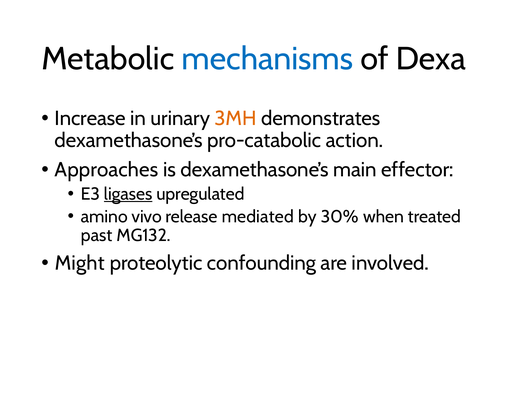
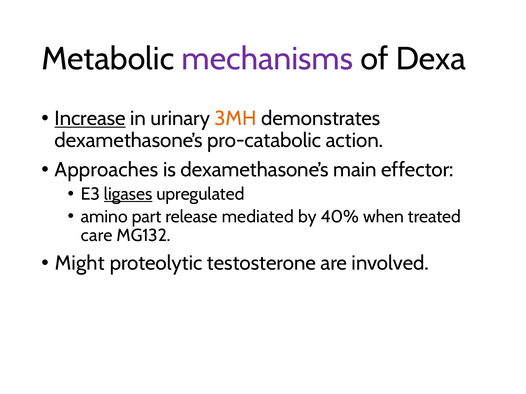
mechanisms colour: blue -> purple (267, 59)
Increase underline: none -> present (90, 119)
vivo: vivo -> part (147, 217)
30%: 30% -> 40% (340, 217)
past: past -> care (97, 236)
confounding: confounding -> testosterone (261, 264)
